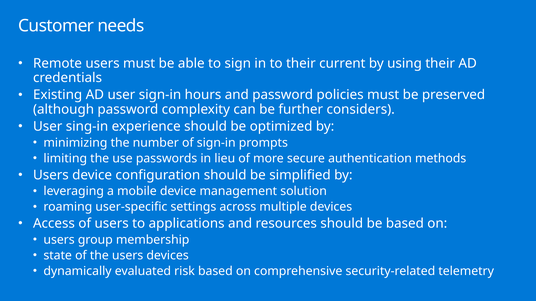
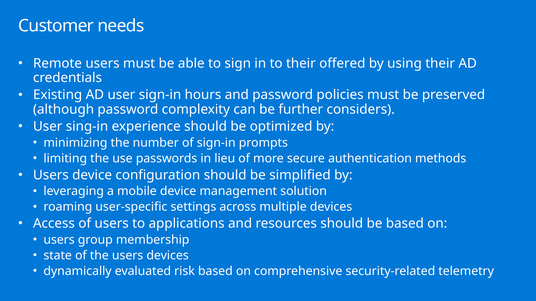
current: current -> offered (342, 63)
